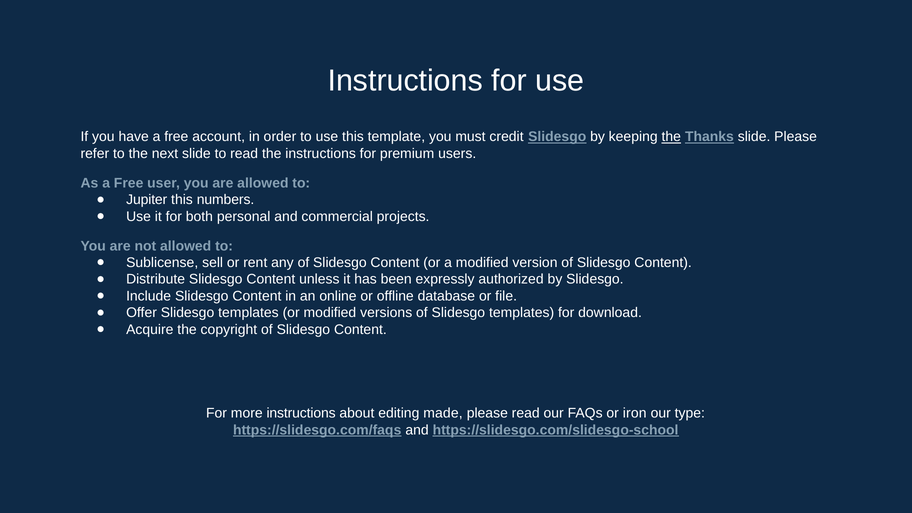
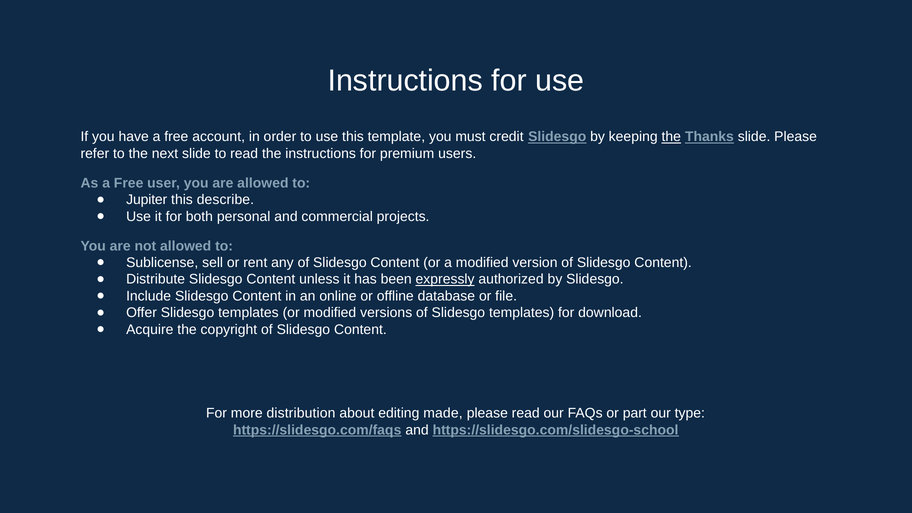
numbers: numbers -> describe (225, 200)
expressly underline: none -> present (445, 279)
more instructions: instructions -> distribution (301, 413)
iron: iron -> part (635, 413)
